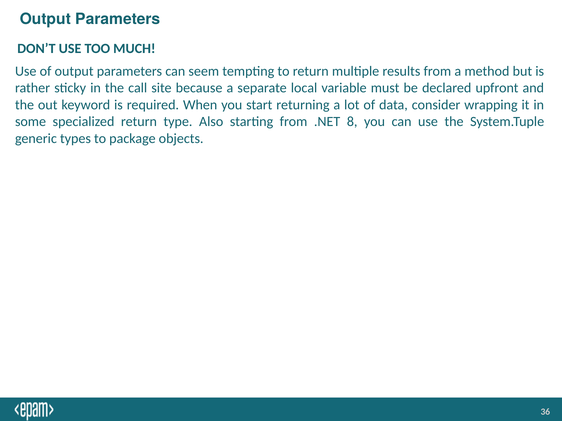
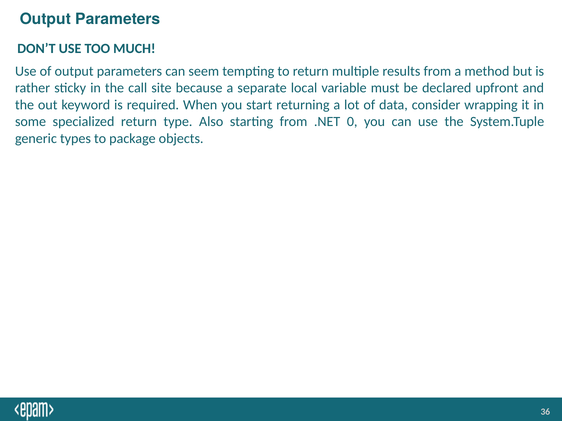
8: 8 -> 0 (352, 122)
